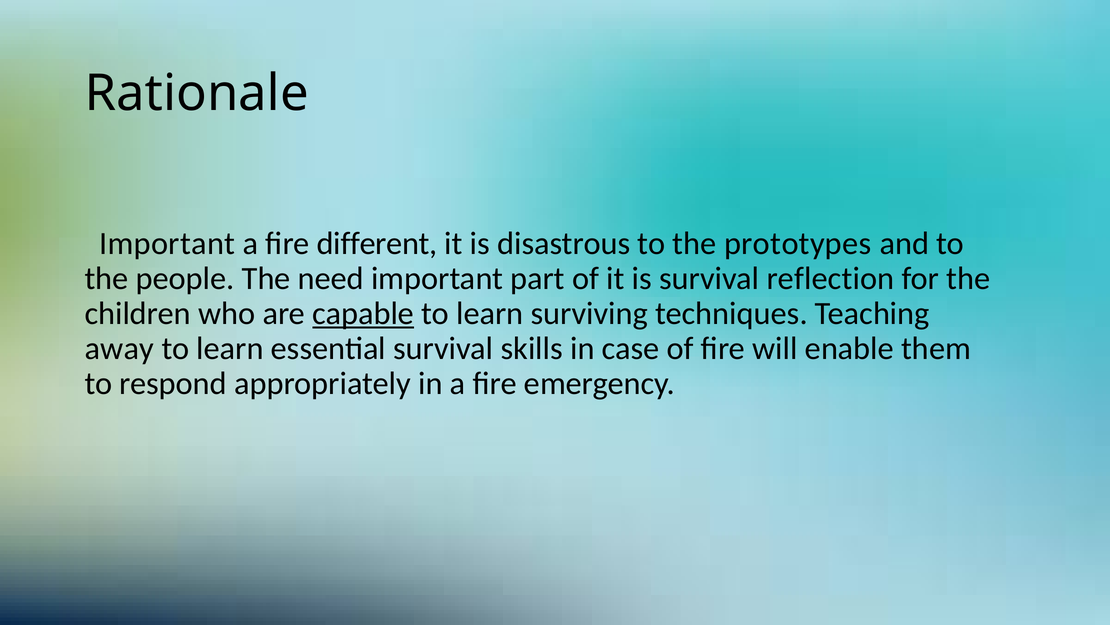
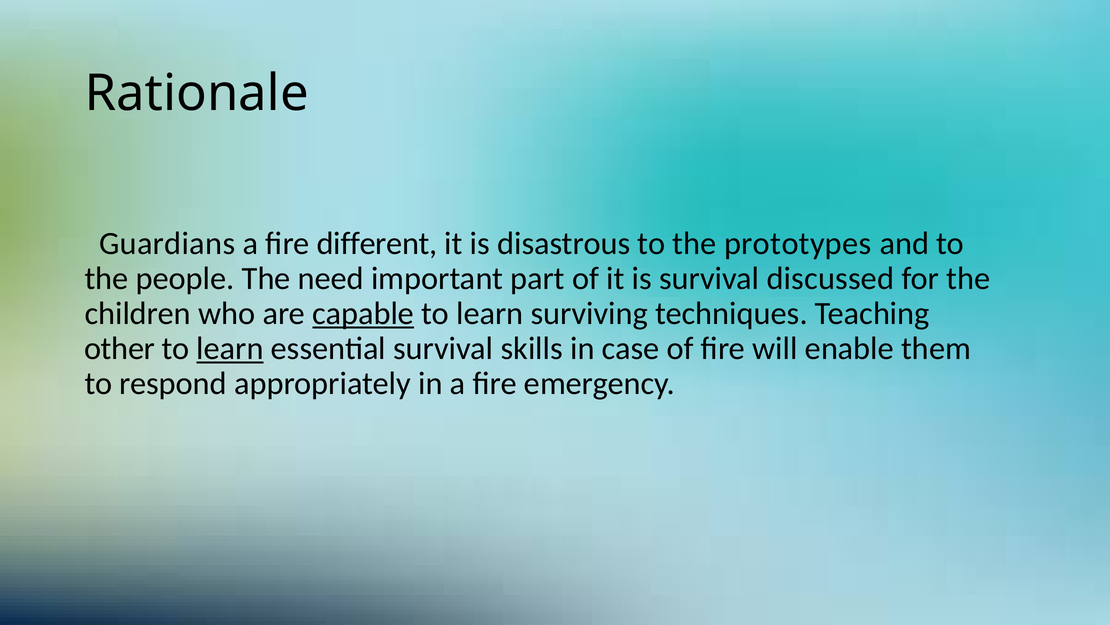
Important: Important -> Guardians (167, 244)
reflection: reflection -> discussed (830, 278)
away: away -> other (120, 348)
learn underline: none -> present (230, 348)
